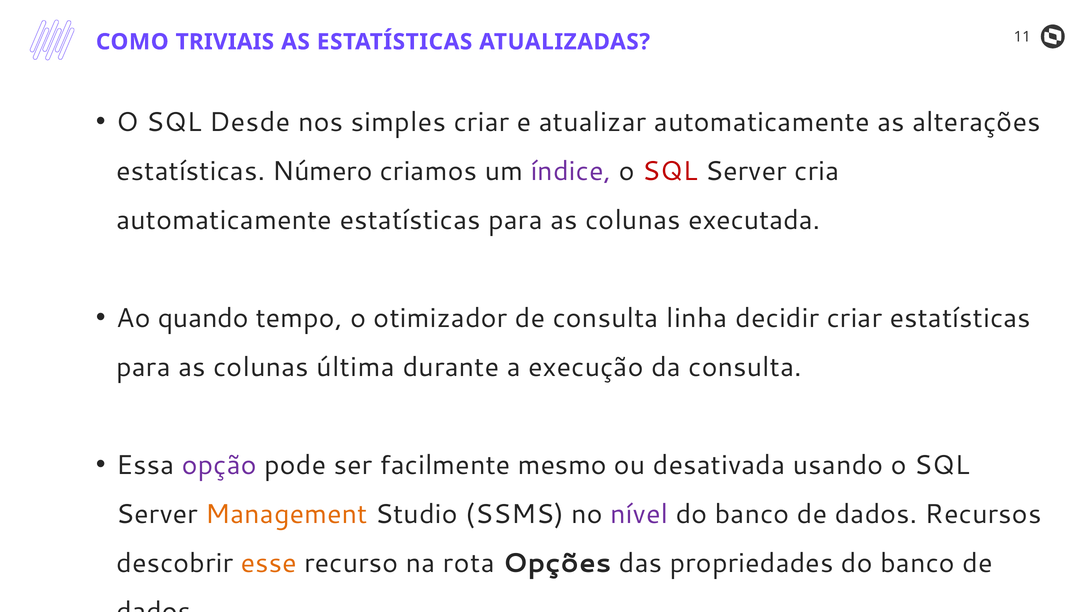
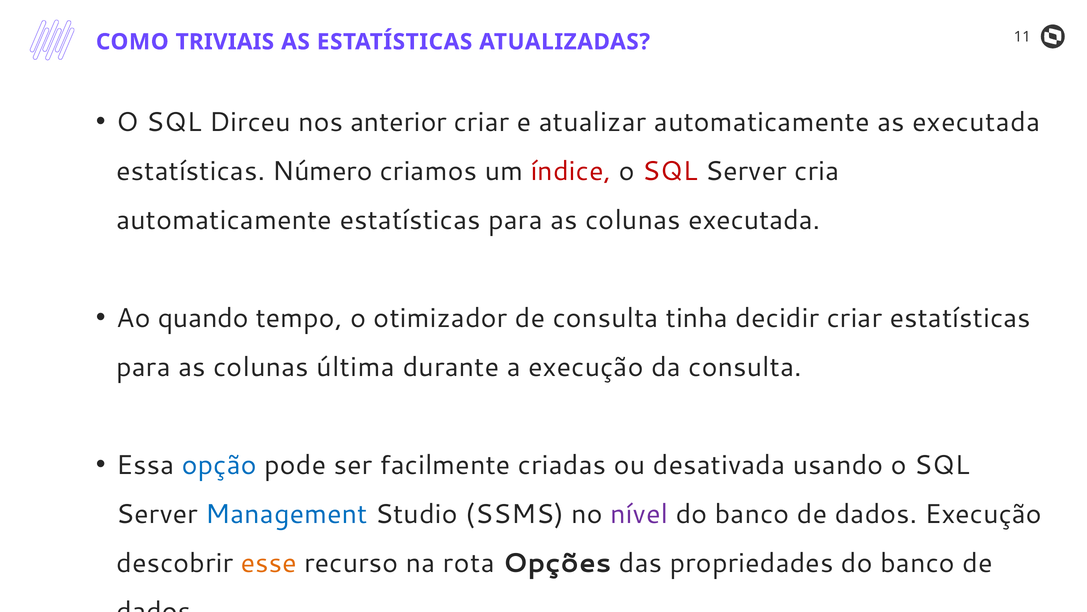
Desde: Desde -> Dirceu (250, 122)
simples: simples -> anterior (399, 122)
as alterações: alterações -> executada (976, 122)
índice colour: purple -> red (571, 171)
linha: linha -> tinha (697, 318)
opção colour: purple -> blue (219, 465)
mesmo: mesmo -> criadas (562, 465)
Management colour: orange -> blue (287, 514)
dados Recursos: Recursos -> Execução (983, 514)
